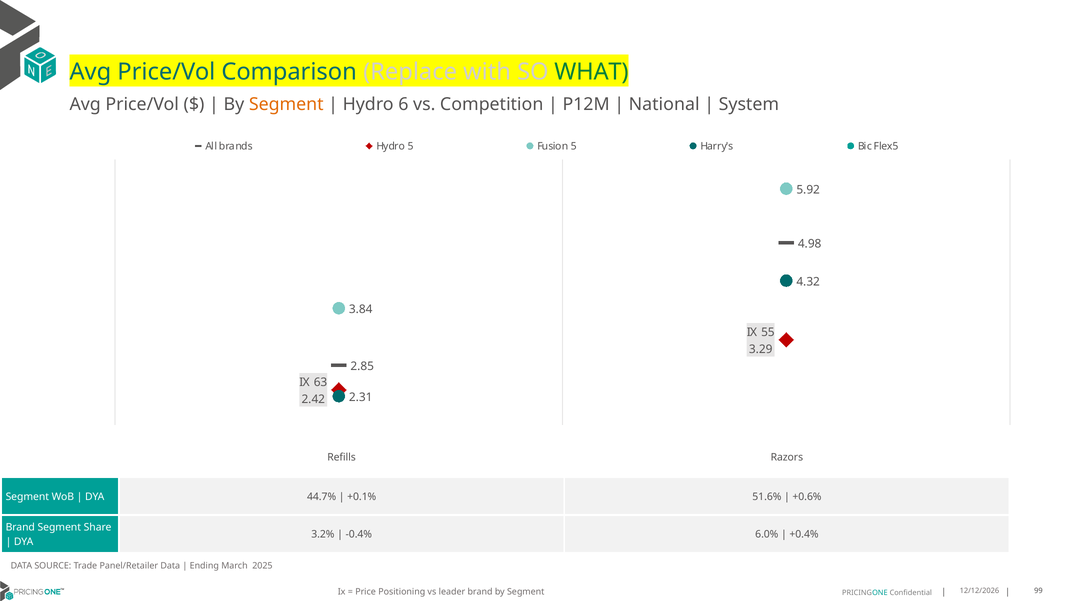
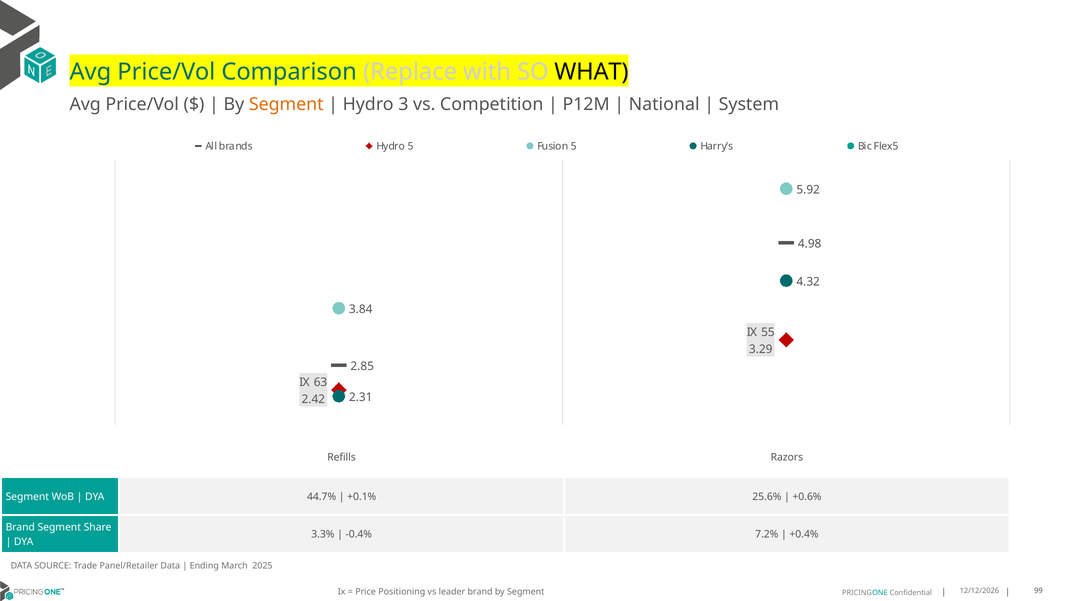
WHAT colour: green -> black (591, 72)
6: 6 -> 3 (403, 104)
51.6%: 51.6% -> 25.6% (767, 497)
3.2%: 3.2% -> 3.3% (323, 535)
6.0%: 6.0% -> 7.2% (767, 535)
